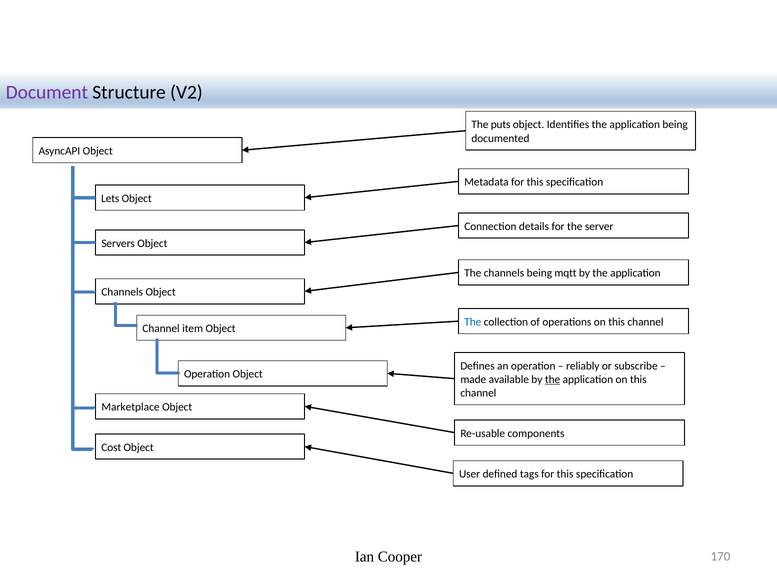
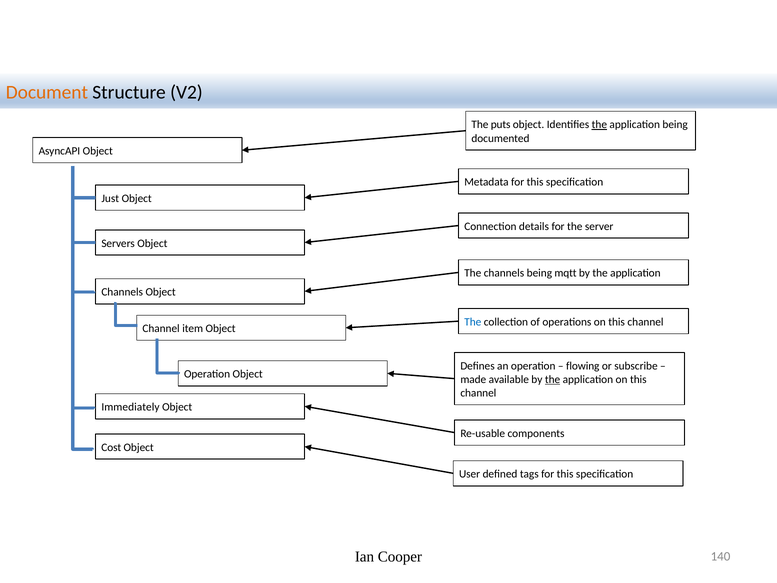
Document colour: purple -> orange (47, 92)
the underline: none -> present (599, 125)
Lets: Lets -> Just (110, 198)
reliably: reliably -> flowing (583, 366)
Marketplace: Marketplace -> Immediately (130, 407)
170: 170 -> 140 (721, 556)
